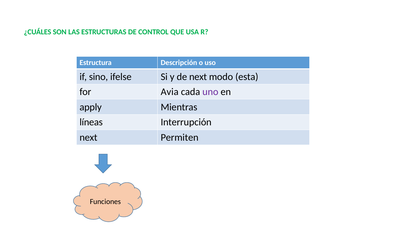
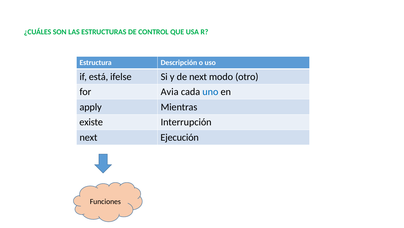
sino: sino -> está (99, 76)
esta: esta -> otro (247, 76)
uno colour: purple -> blue (210, 92)
líneas: líneas -> existe (91, 122)
Permiten: Permiten -> Ejecución (180, 137)
